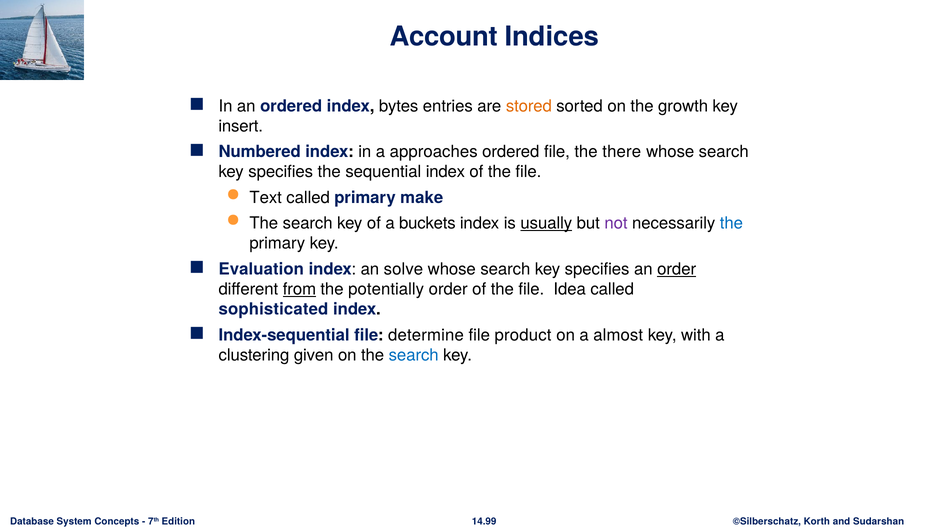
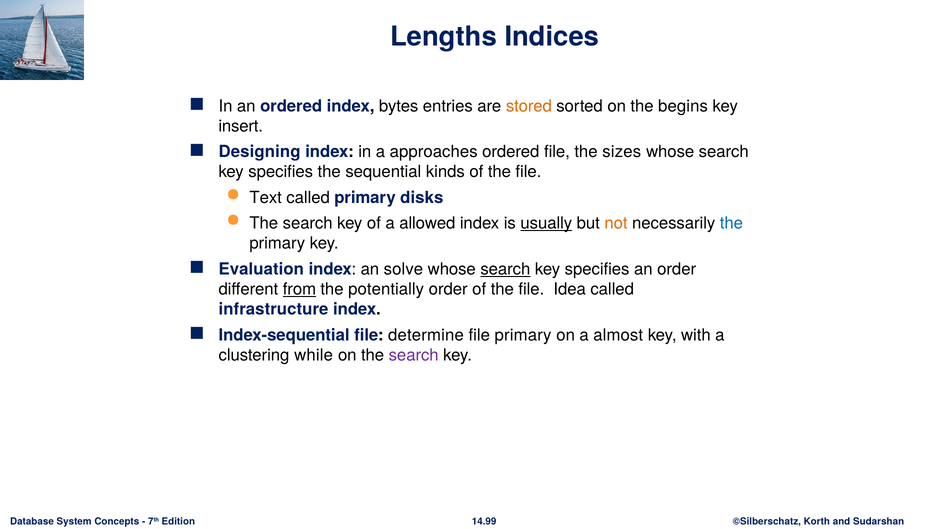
Account: Account -> Lengths (444, 37)
growth: growth -> begins (683, 106)
Numbered: Numbered -> Designing (260, 152)
there: there -> sizes (622, 152)
sequential index: index -> kinds (445, 172)
make: make -> disks (422, 198)
buckets: buckets -> allowed (427, 224)
not colour: purple -> orange (616, 224)
search underline: none -> present (505, 269)
order underline: present -> none (677, 269)
sophisticated: sophisticated -> infrastructure (274, 309)
file product: product -> primary (523, 335)
given: given -> while (314, 355)
search colour: blue -> purple (414, 355)
